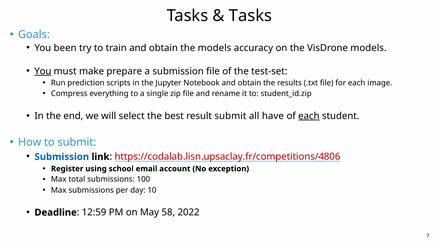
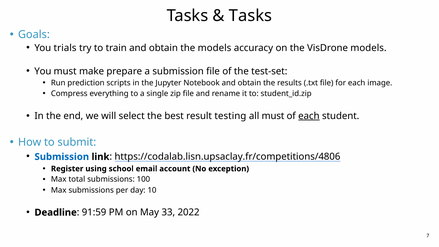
been: been -> trials (65, 48)
You underline: present -> none (43, 71)
result submit: submit -> testing (230, 116)
all have: have -> must (273, 116)
https://codalab.lisn.upsaclay.fr/competitions/4806 colour: red -> black (227, 157)
12:59: 12:59 -> 91:59 (94, 212)
58: 58 -> 33 (168, 212)
